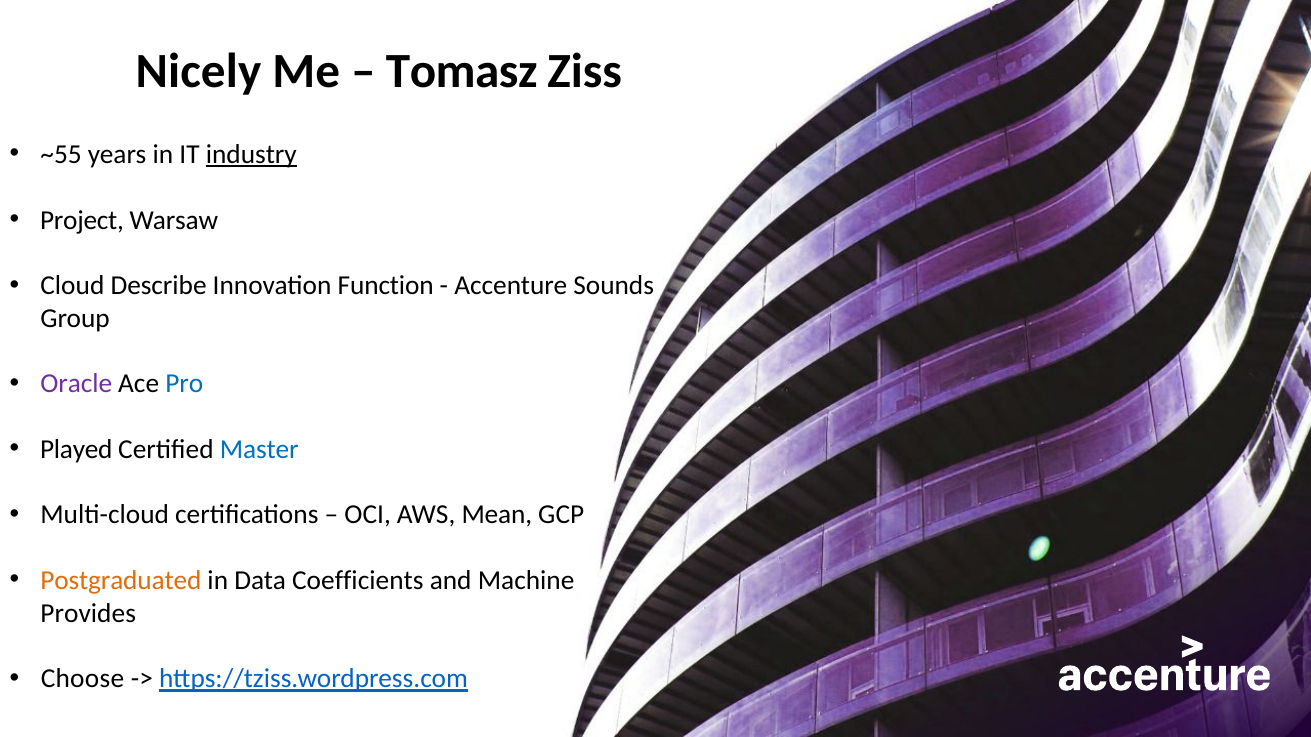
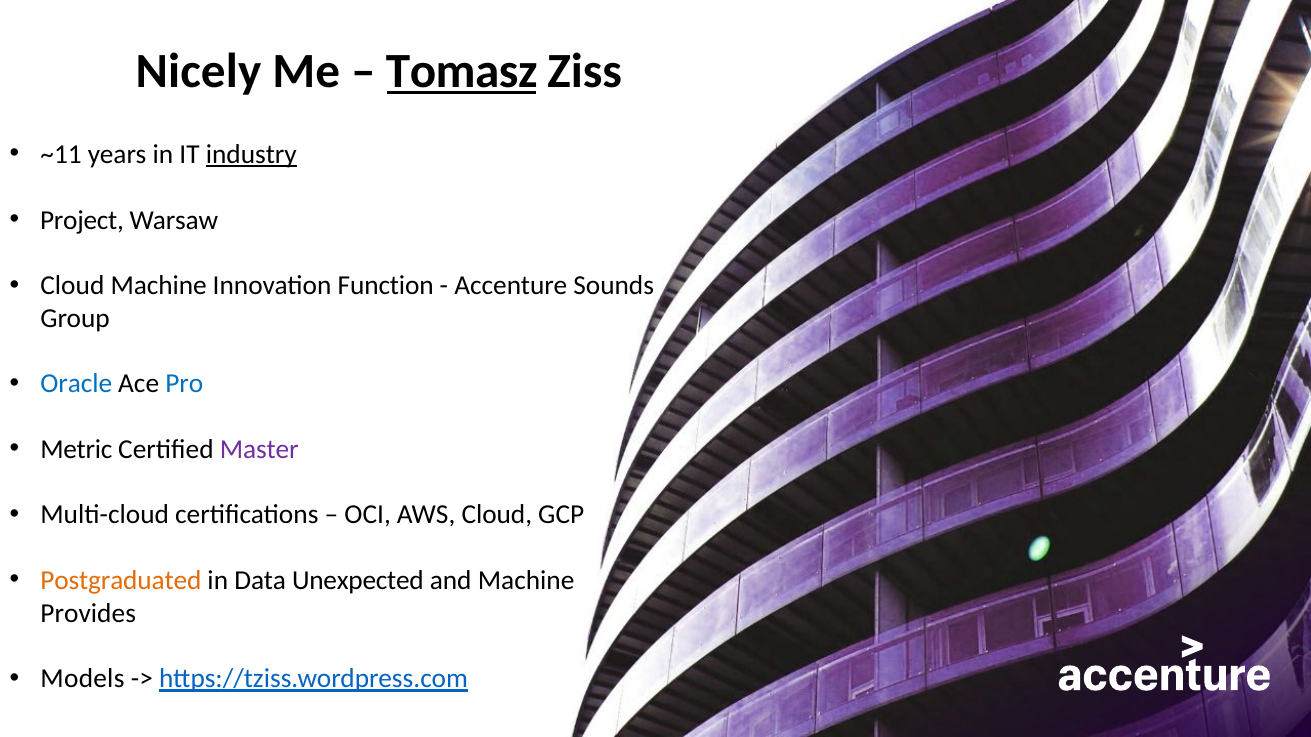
Tomasz underline: none -> present (462, 71)
~55: ~55 -> ~11 (61, 155)
Cloud Describe: Describe -> Machine (159, 286)
Oracle colour: purple -> blue (76, 384)
Played: Played -> Metric (76, 450)
Master colour: blue -> purple (259, 450)
AWS Mean: Mean -> Cloud (497, 515)
Coefficients: Coefficients -> Unexpected (358, 581)
Choose: Choose -> Models (82, 679)
